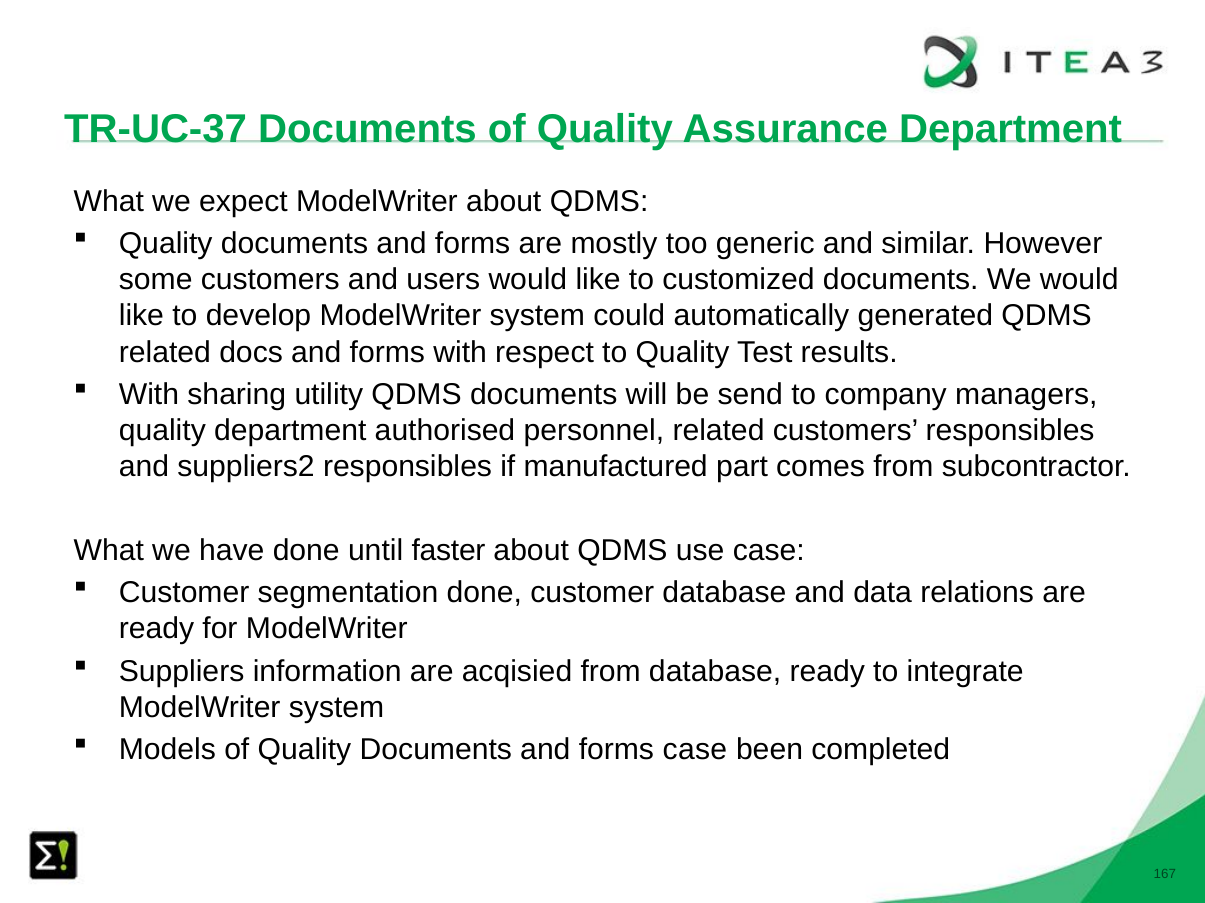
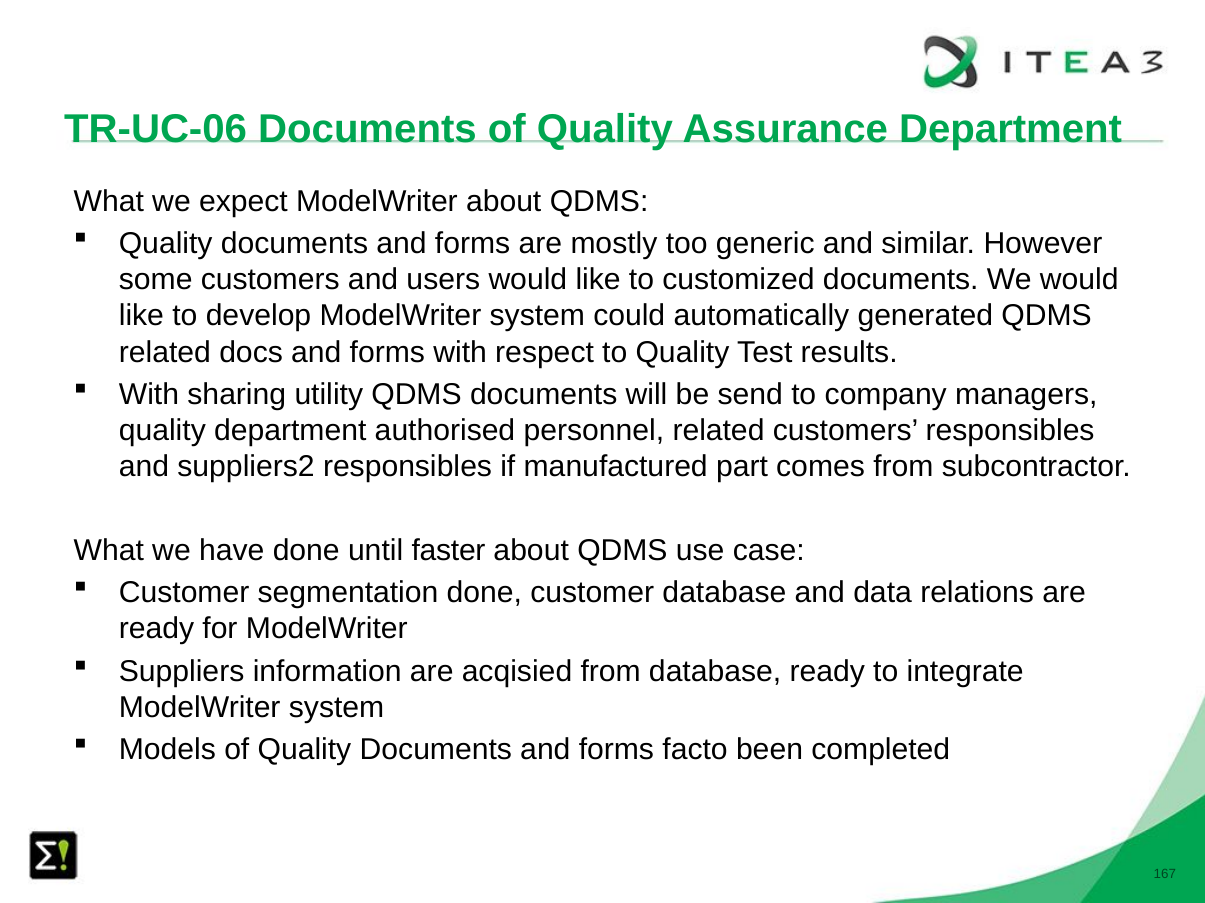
TR-UC-37: TR-UC-37 -> TR-UC-06 (156, 129)
forms case: case -> facto (695, 750)
